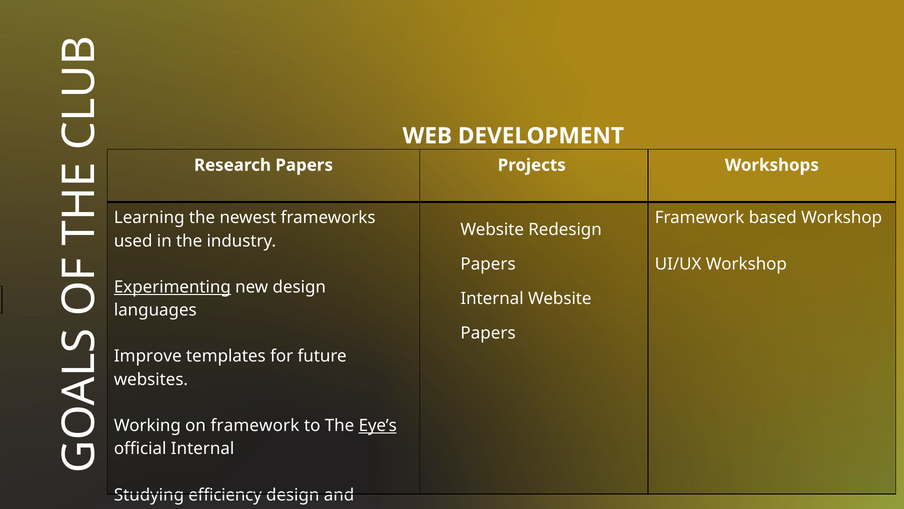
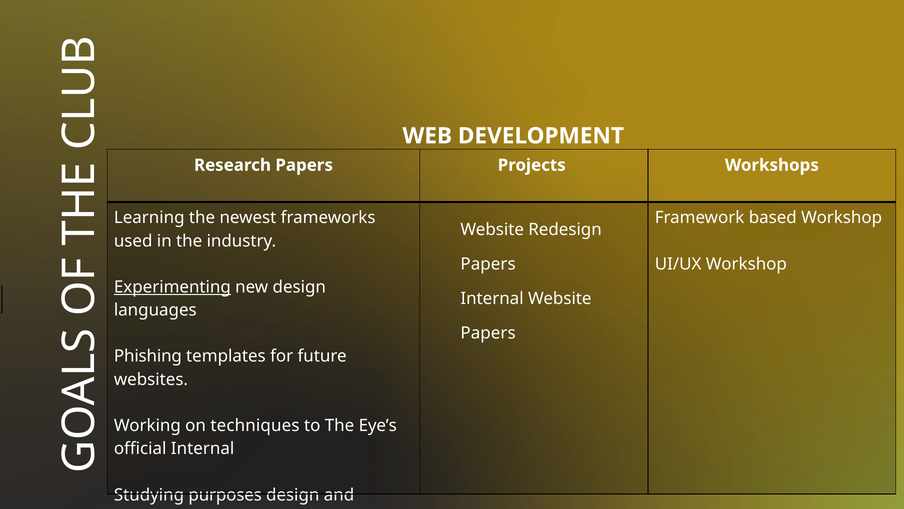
Improve: Improve -> Phishing (148, 356)
on framework: framework -> techniques (255, 425)
Eye’s underline: present -> none (378, 425)
efficiency: efficiency -> purposes (225, 494)
